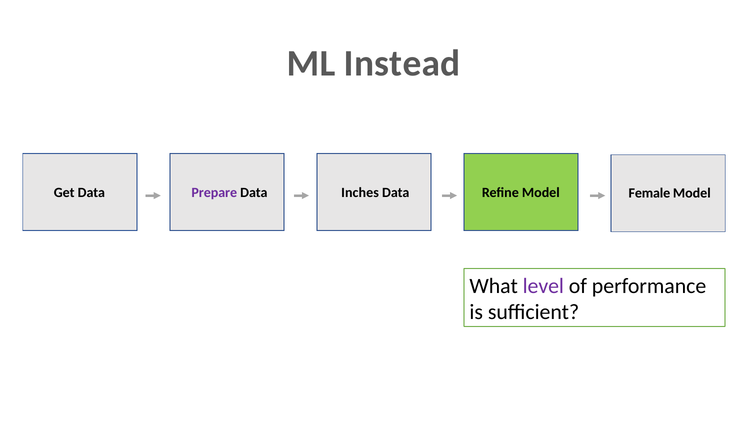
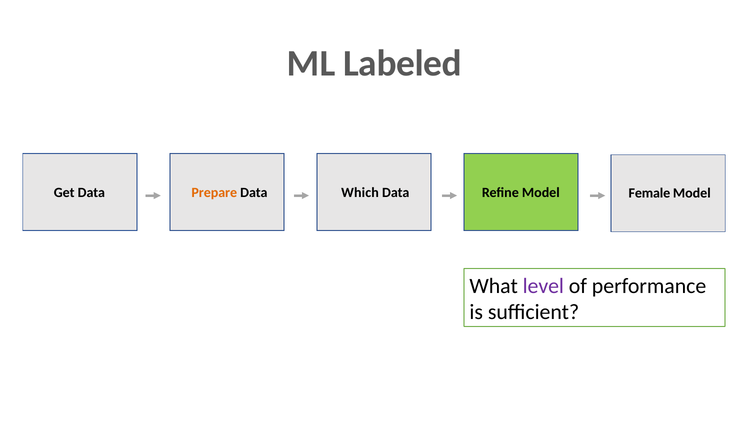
Instead: Instead -> Labeled (402, 63)
Prepare colour: purple -> orange (214, 193)
Inches: Inches -> Which (360, 193)
